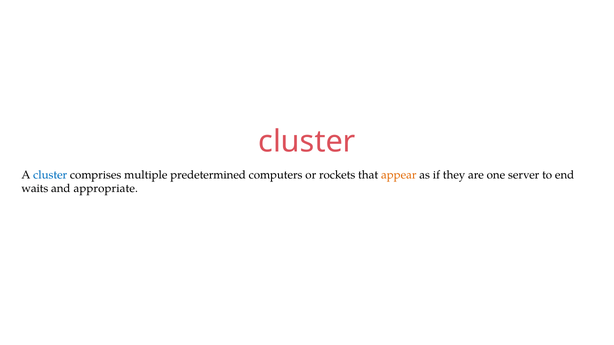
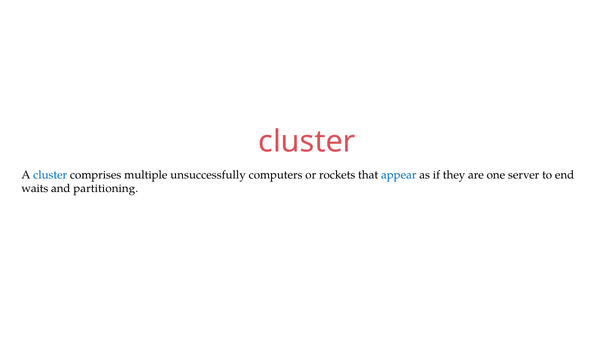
predetermined: predetermined -> unsuccessfully (208, 175)
appear colour: orange -> blue (399, 175)
appropriate: appropriate -> partitioning (106, 189)
